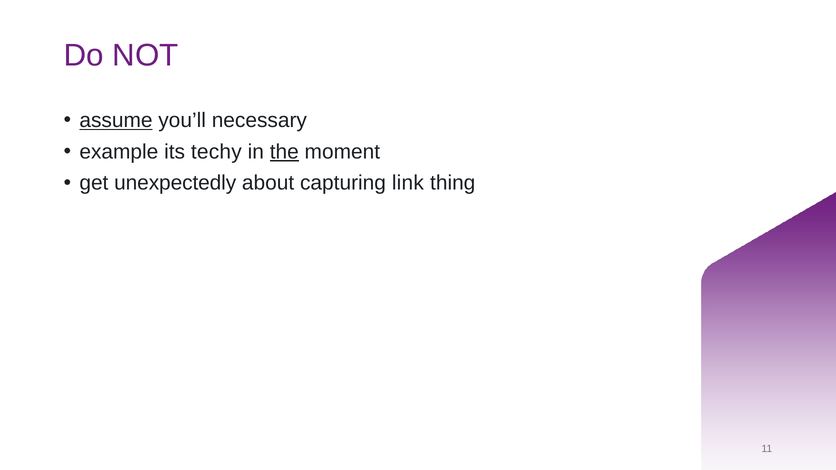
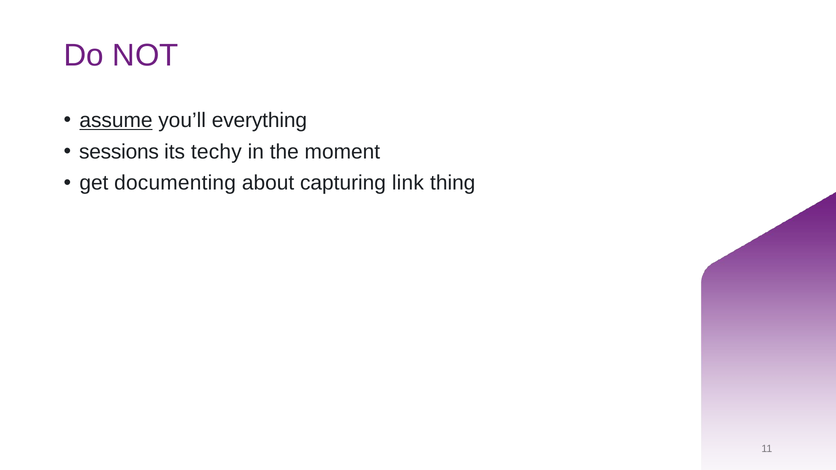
necessary: necessary -> everything (259, 120)
example: example -> sessions (119, 152)
the underline: present -> none (284, 152)
unexpectedly: unexpectedly -> documenting (175, 183)
